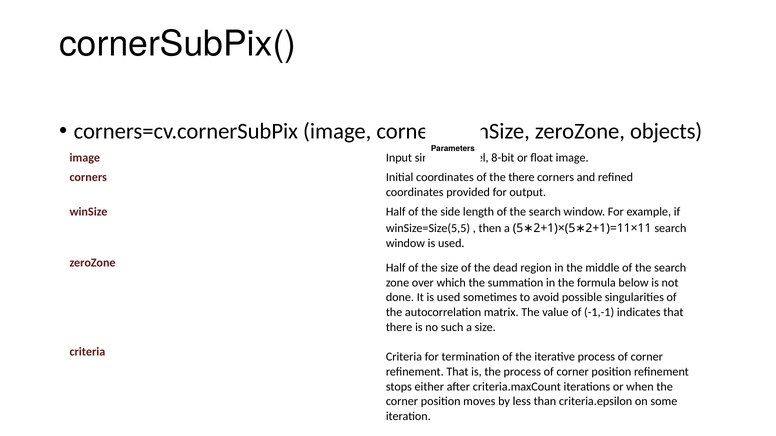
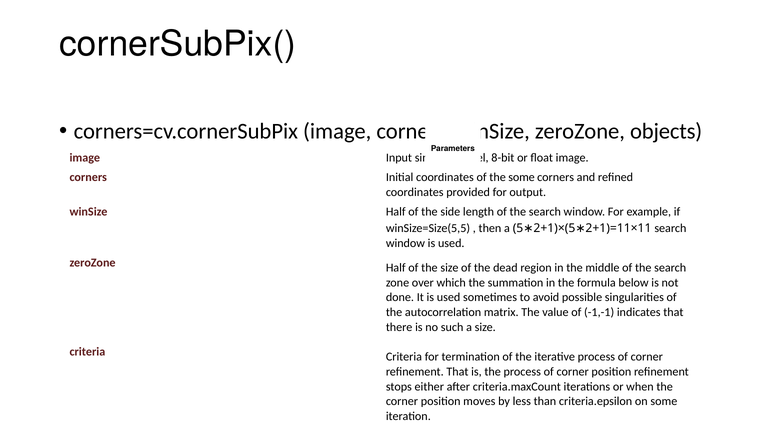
the there: there -> some (522, 178)
